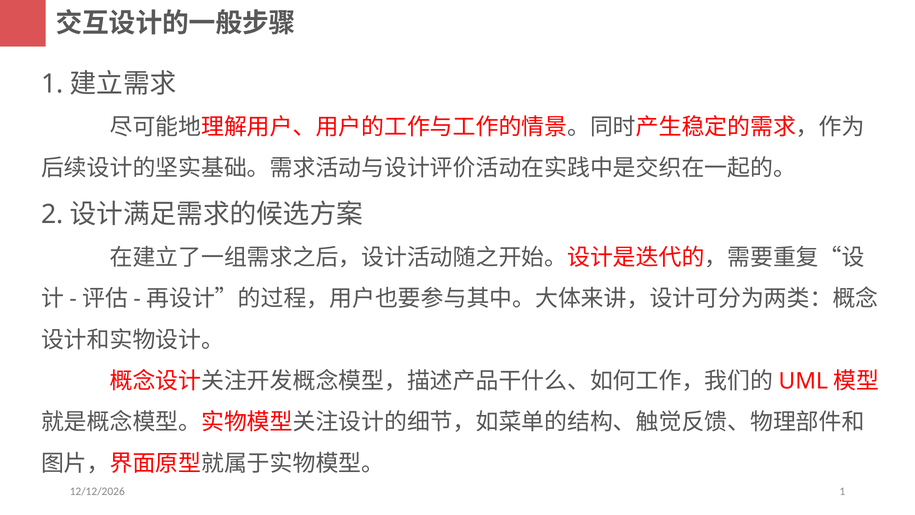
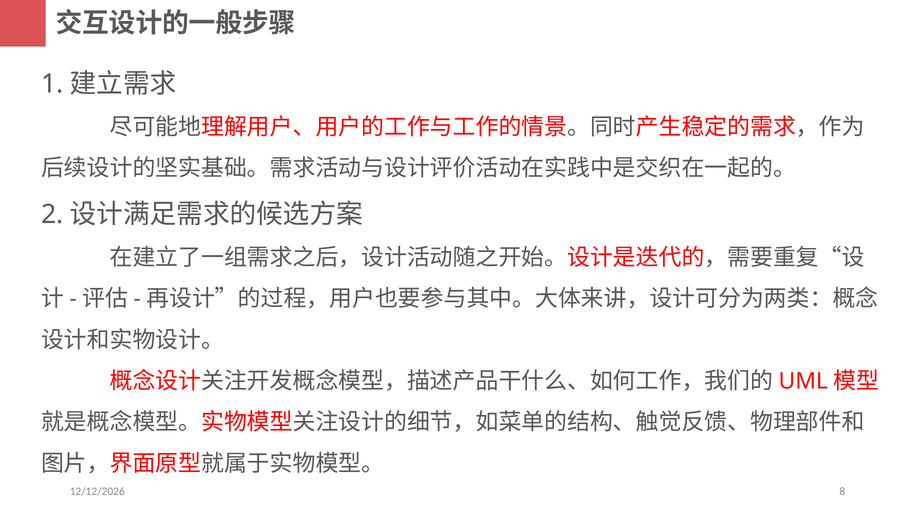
1: 1 -> 8 (842, 491)
